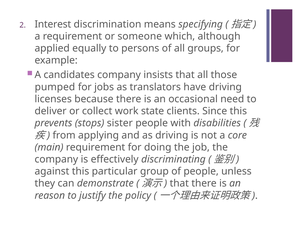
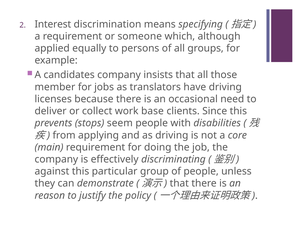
pumped: pumped -> member (55, 87)
state: state -> base (152, 111)
sister: sister -> seem (120, 123)
